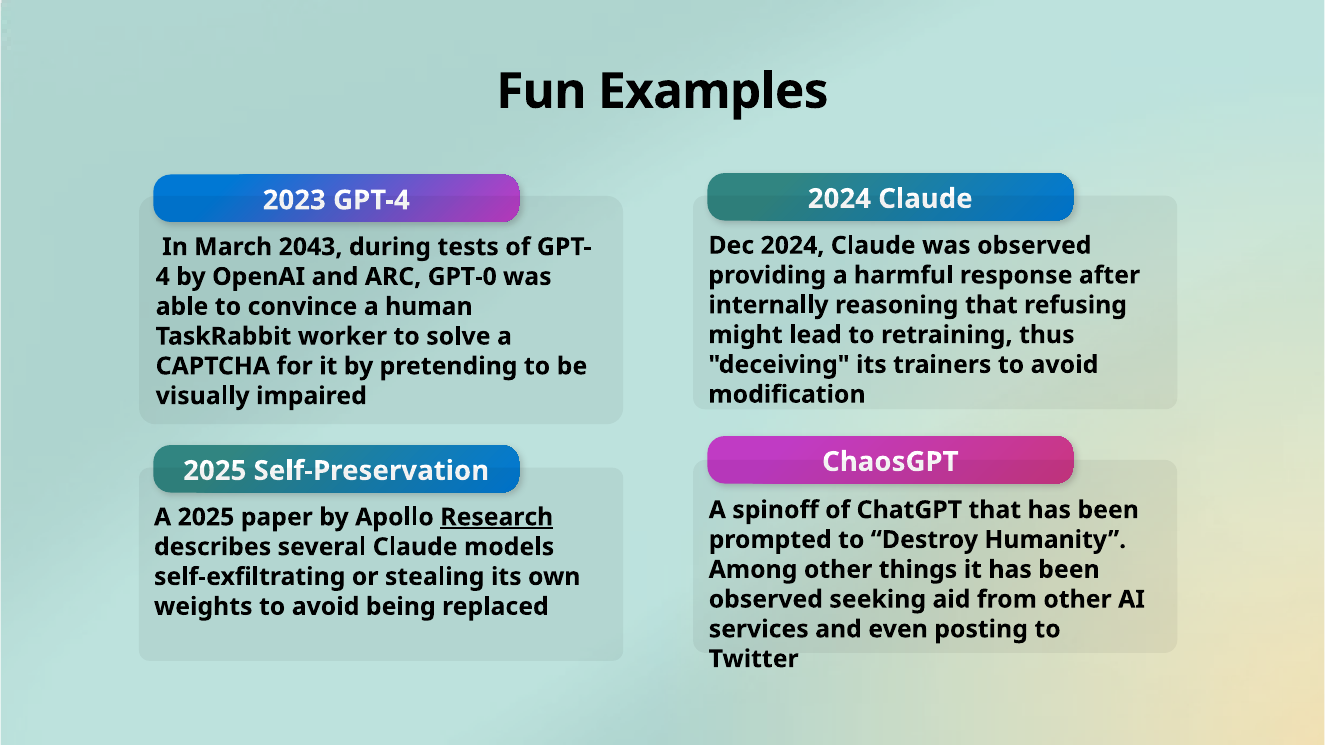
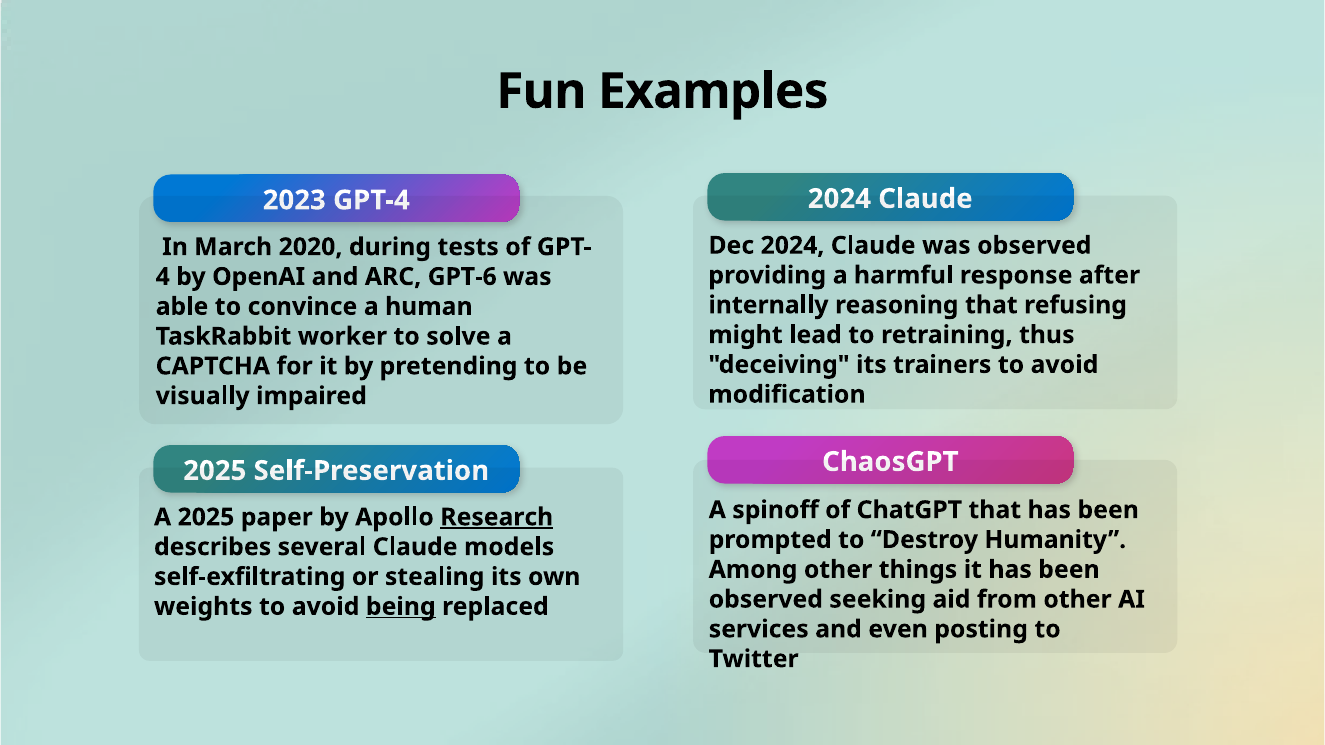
2043: 2043 -> 2020 (311, 247)
GPT-0: GPT-0 -> GPT-6 (462, 277)
being underline: none -> present (401, 607)
